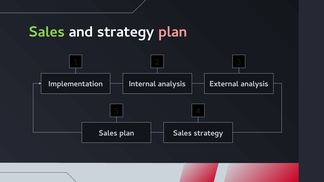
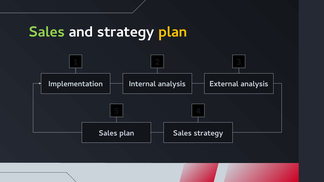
plan colour: pink -> yellow (173, 32)
